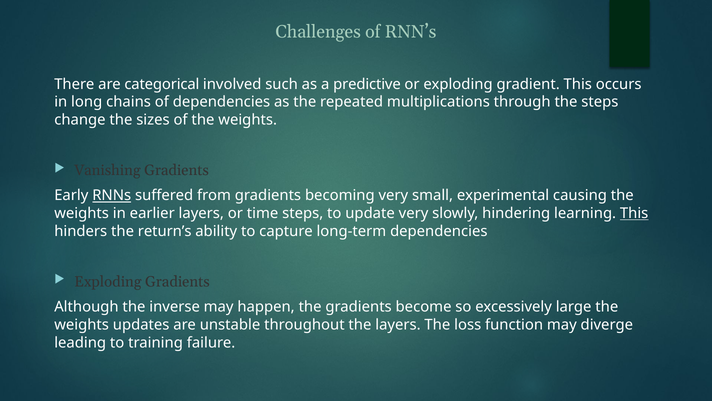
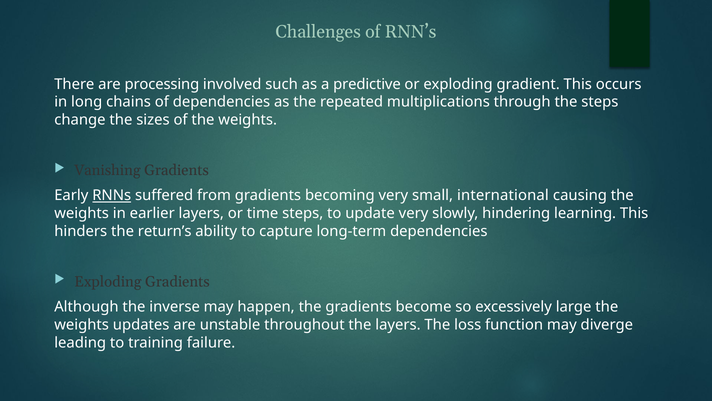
categorical: categorical -> processing (162, 84)
experimental: experimental -> international (503, 195)
This underline: present -> none (634, 213)
